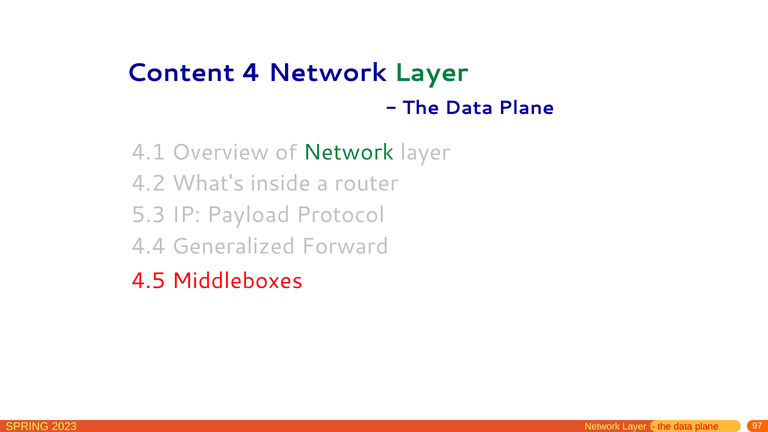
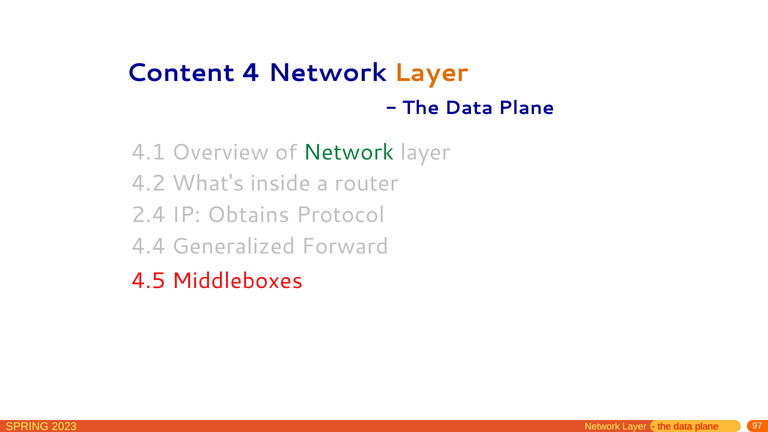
Layer colour: green -> orange (431, 73)
5.3: 5.3 -> 2.4 (148, 215)
Payload: Payload -> Obtains (248, 215)
